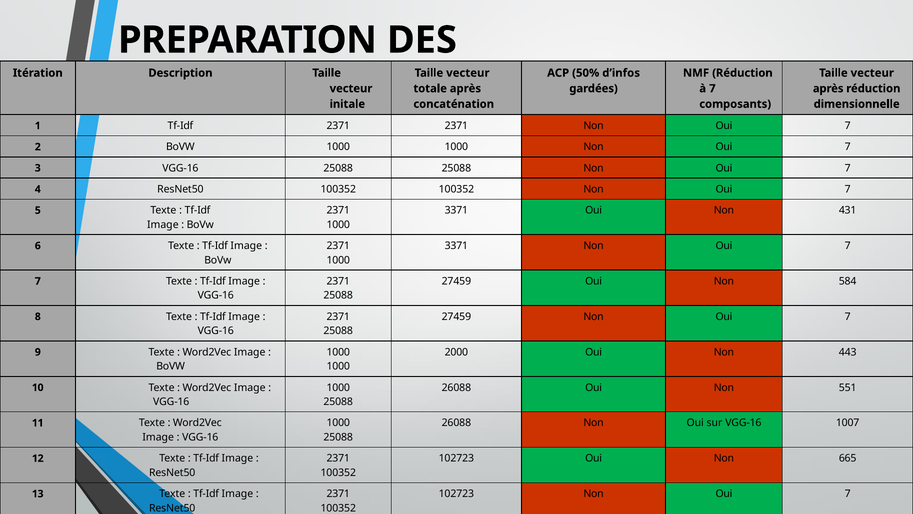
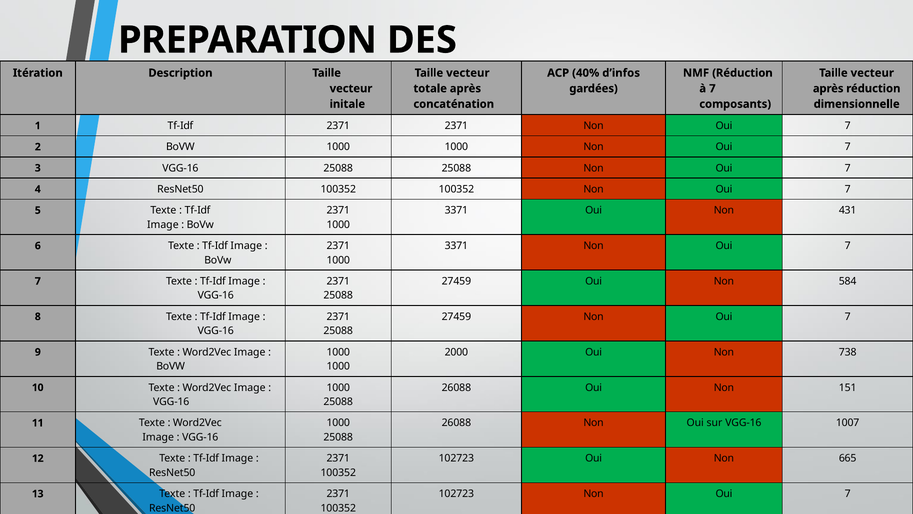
50%: 50% -> 40% (586, 73)
443: 443 -> 738 (848, 352)
551: 551 -> 151 (848, 387)
